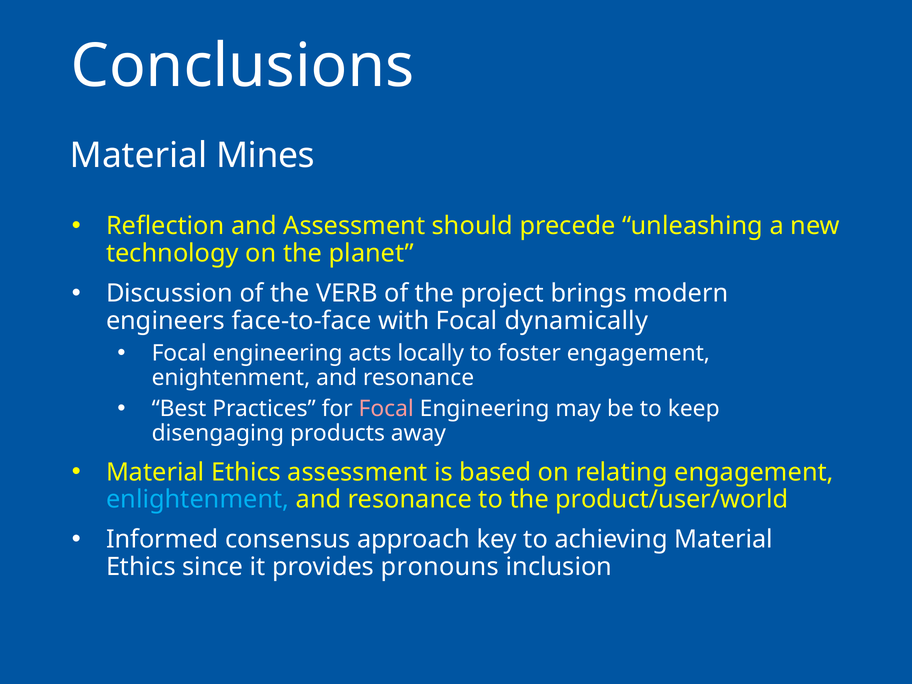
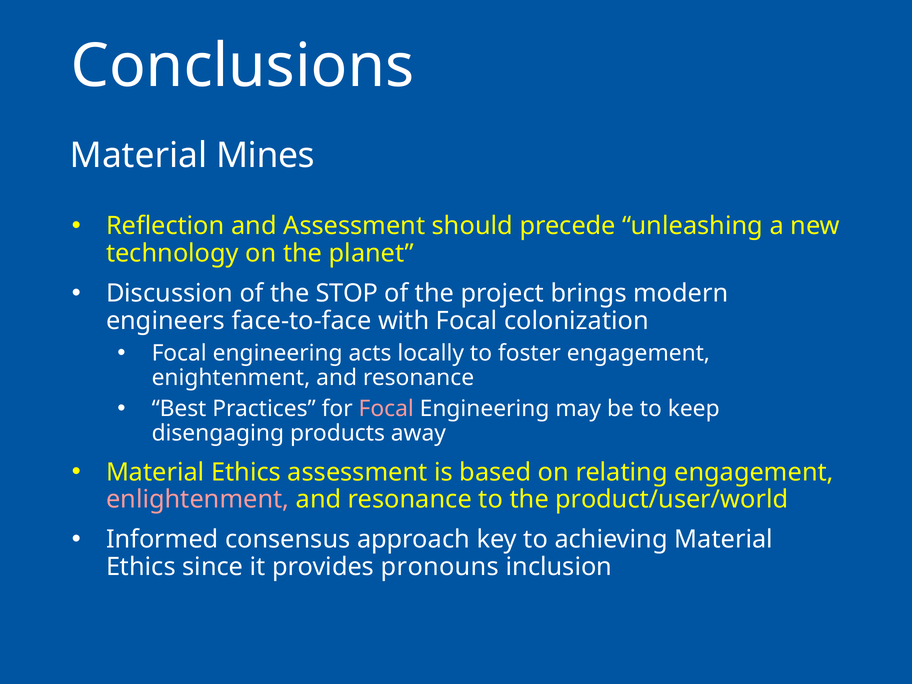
VERB: VERB -> STOP (347, 294)
dynamically: dynamically -> colonization (576, 321)
enlightenment colour: light blue -> pink (198, 500)
